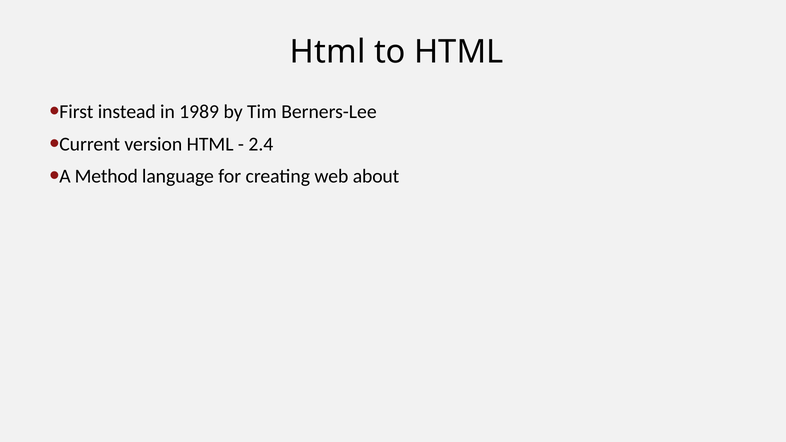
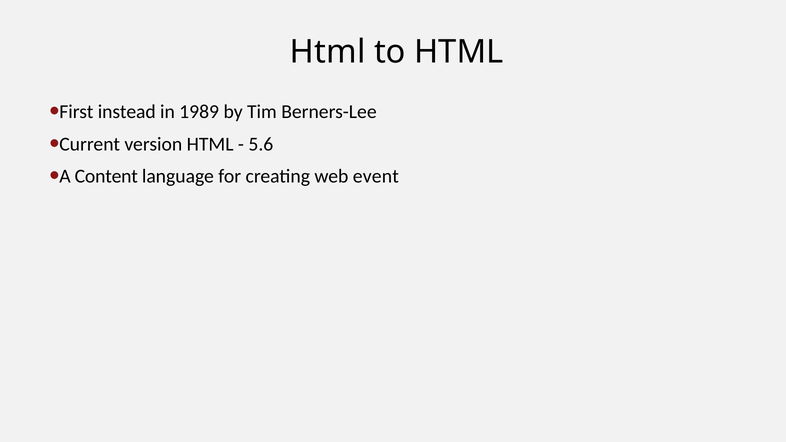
2.4: 2.4 -> 5.6 (261, 144)
Method: Method -> Content (106, 177)
about: about -> event (376, 177)
